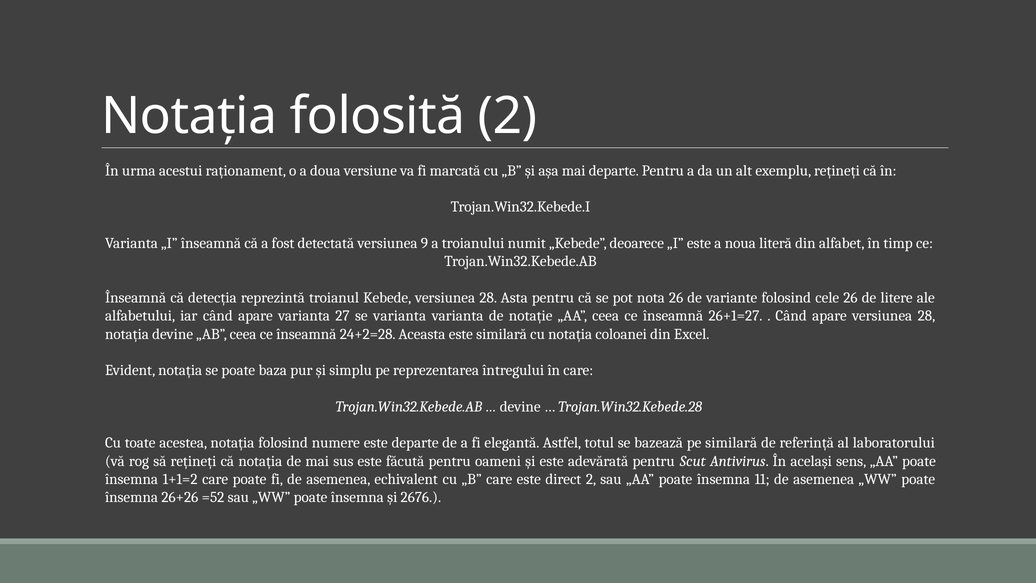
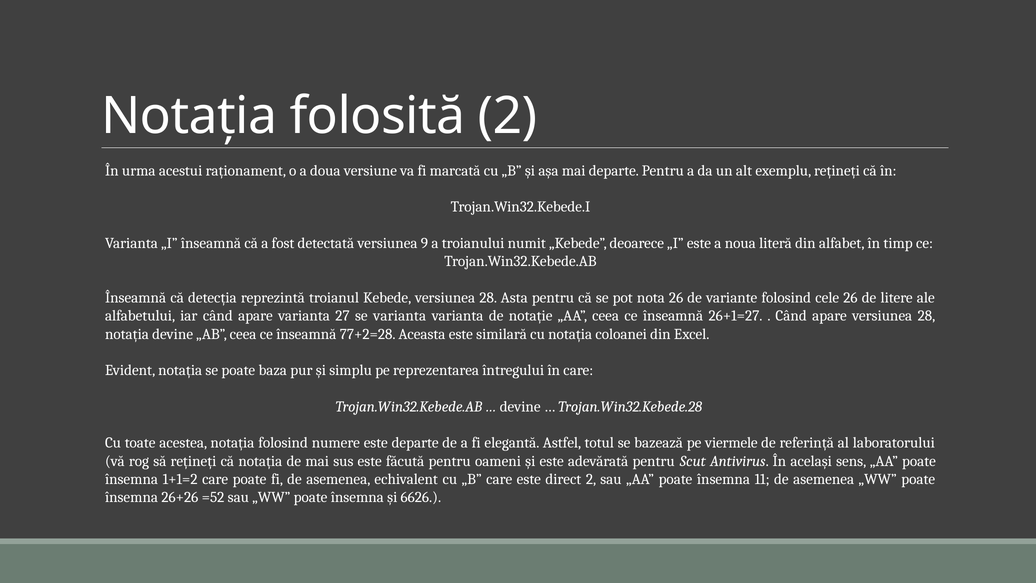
24+2=28: 24+2=28 -> 77+2=28 (368, 334)
pe similară: similară -> viermele (731, 443)
2676: 2676 -> 6626 (421, 497)
